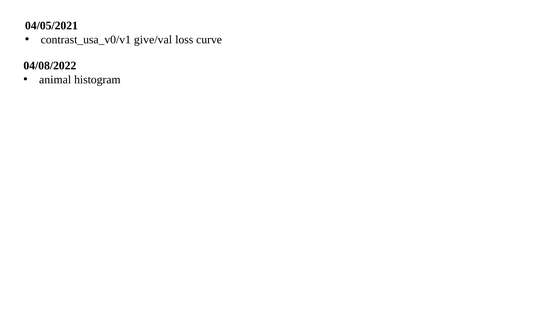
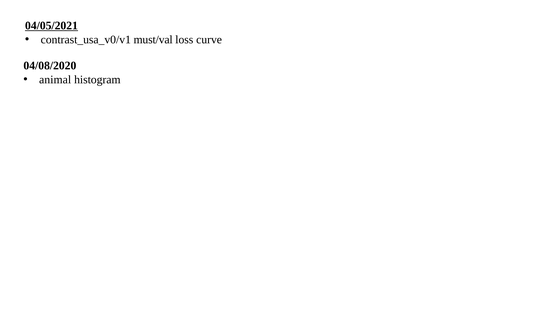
04/05/2021 underline: none -> present (51, 26)
give/val: give/val -> must/val (153, 39)
04/08/2022: 04/08/2022 -> 04/08/2020 (50, 66)
